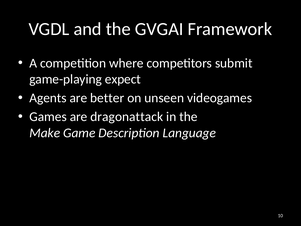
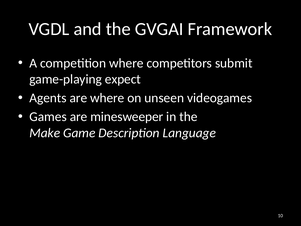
are better: better -> where (107, 98)
dragonattack: dragonattack -> minesweeper (127, 117)
